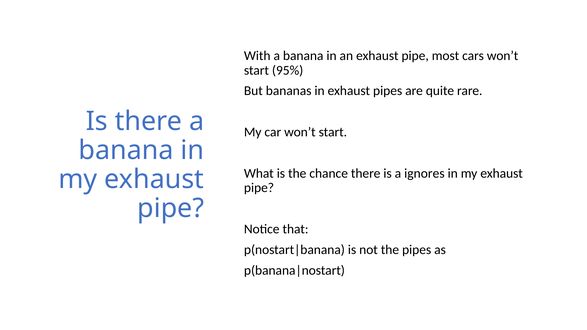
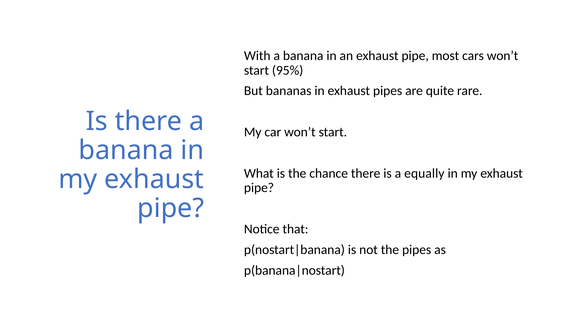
ignores: ignores -> equally (424, 173)
